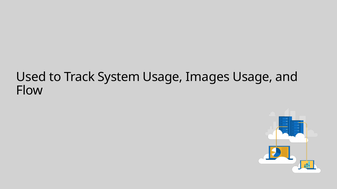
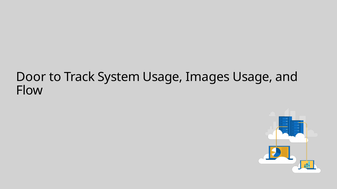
Used: Used -> Door (31, 77)
